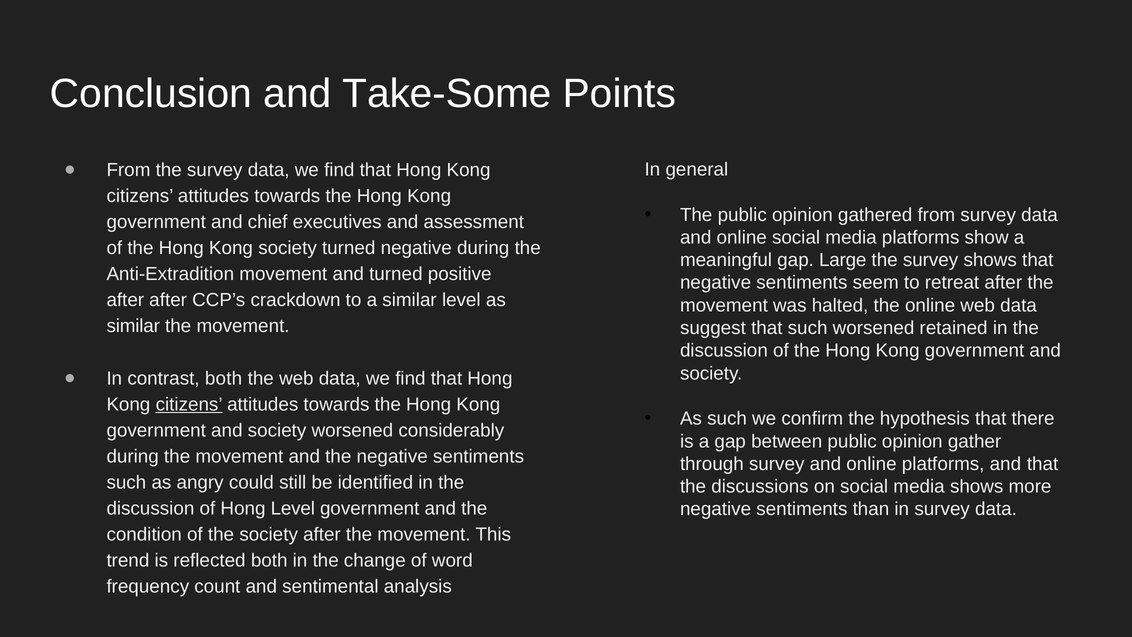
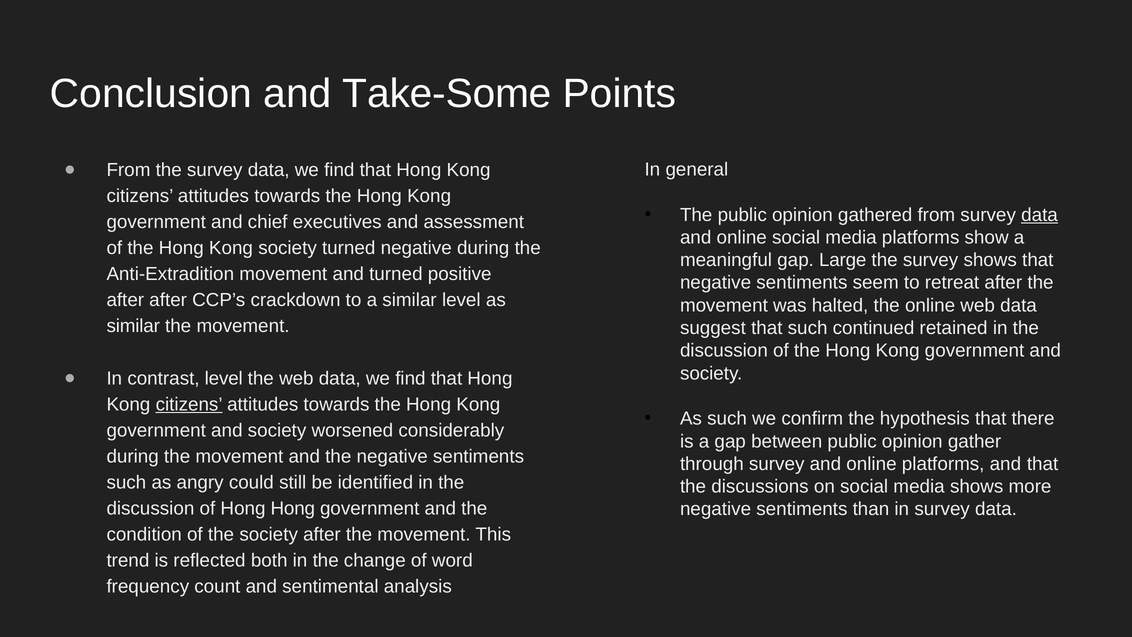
data underline: none -> present (1040, 215)
such worsened: worsened -> continued (874, 328)
contrast both: both -> level (224, 378)
Hong Level: Level -> Hong (293, 508)
